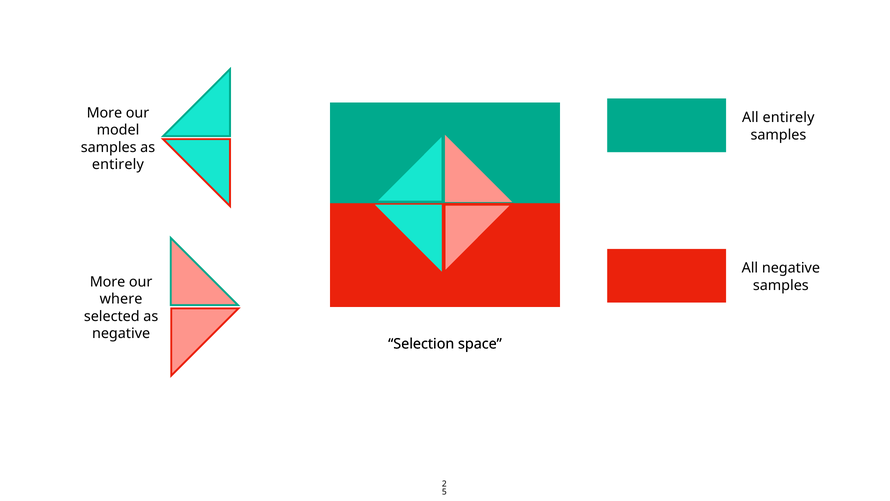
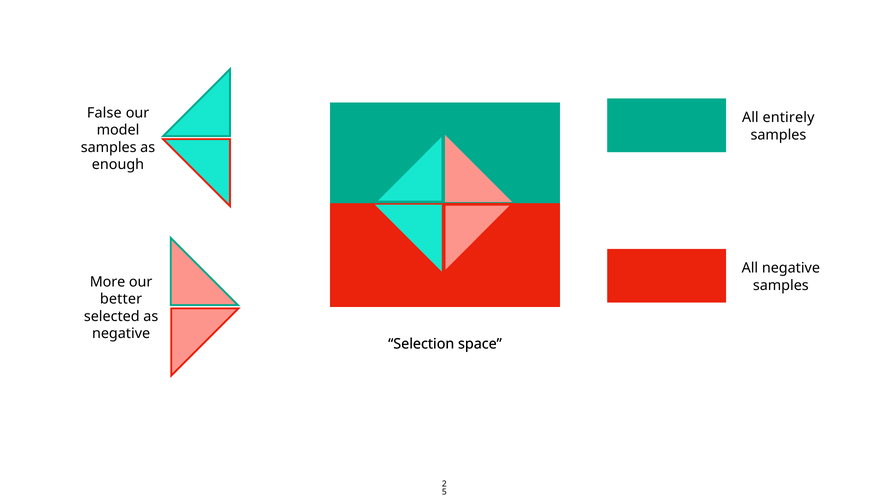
More: More -> False (104, 113)
entirely: entirely -> enough (118, 164)
where: where -> better (121, 299)
